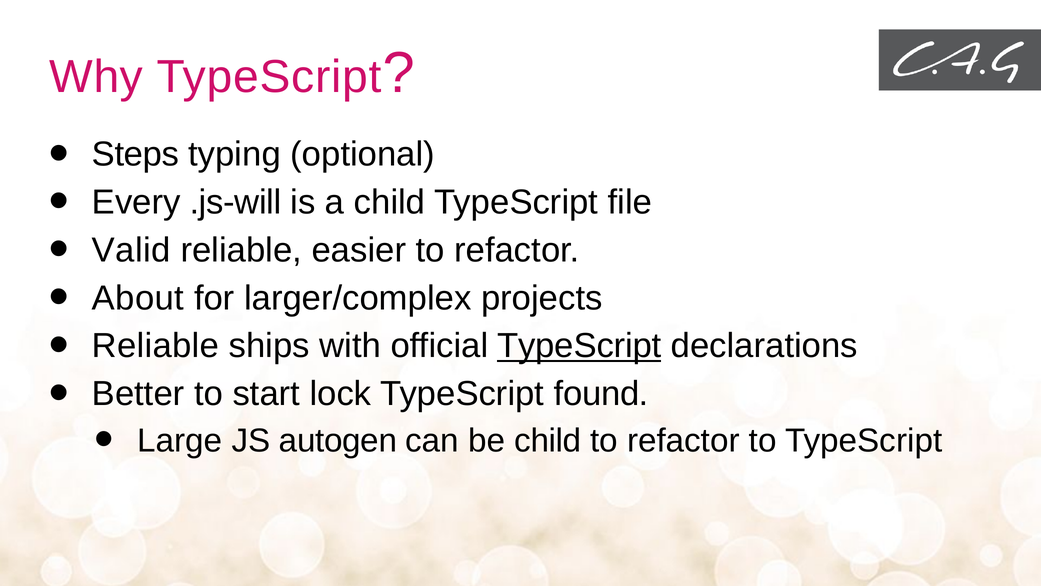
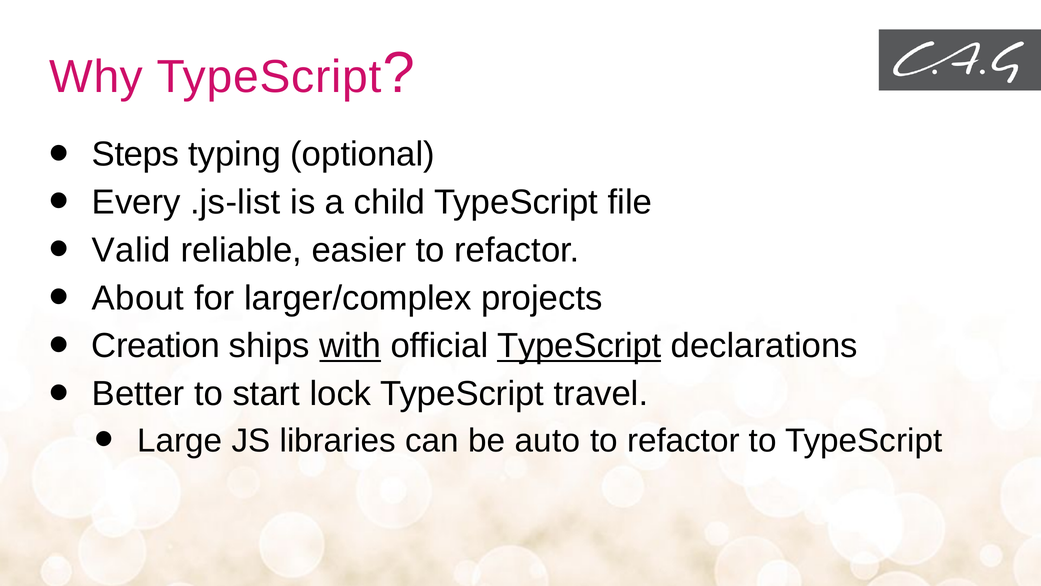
.js-will: .js-will -> .js-list (235, 202)
Reliable: Reliable -> Creation (156, 346)
with underline: none -> present (350, 346)
found: found -> travel (601, 394)
autogen: autogen -> libraries (338, 440)
be child: child -> auto (547, 440)
